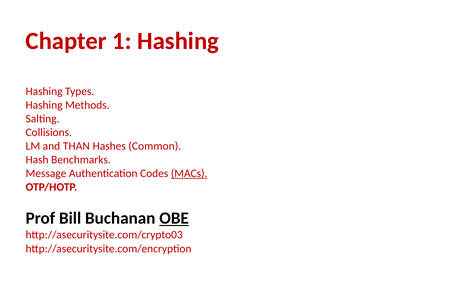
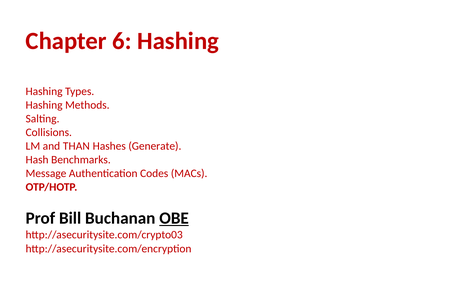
1: 1 -> 6 (122, 41)
Common: Common -> Generate (155, 146)
MACs underline: present -> none (189, 173)
